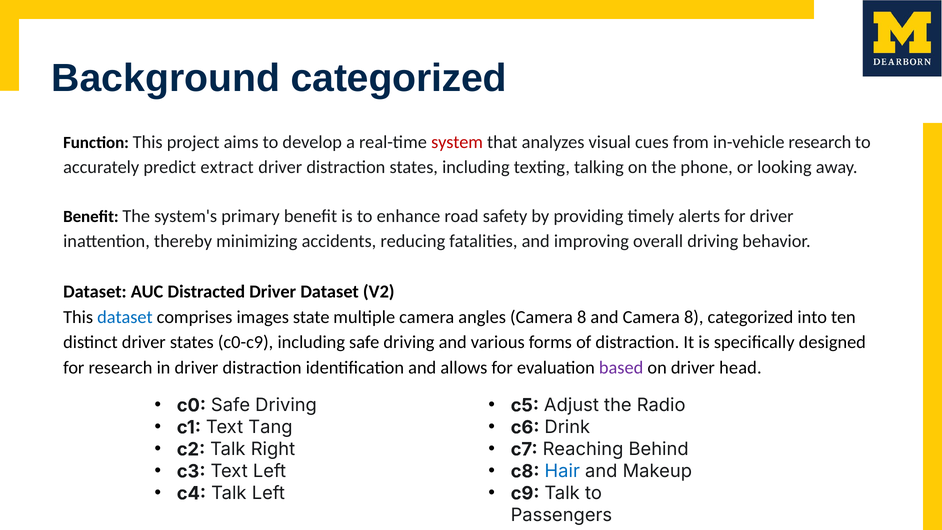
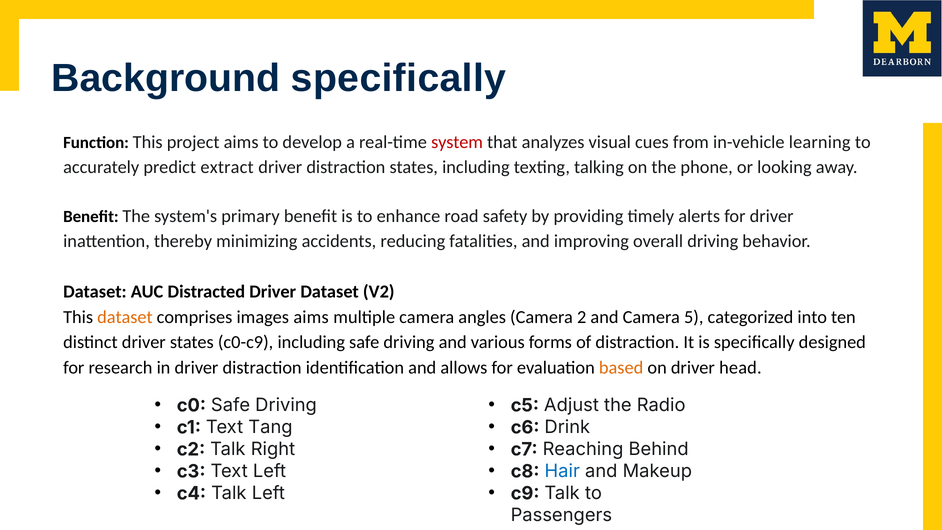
Background categorized: categorized -> specifically (399, 78)
in-vehicle research: research -> learning (820, 142)
dataset colour: blue -> orange (125, 317)
images state: state -> aims (311, 317)
angles Camera 8: 8 -> 2 (582, 317)
and Camera 8: 8 -> 5 (694, 317)
based colour: purple -> orange (621, 367)
